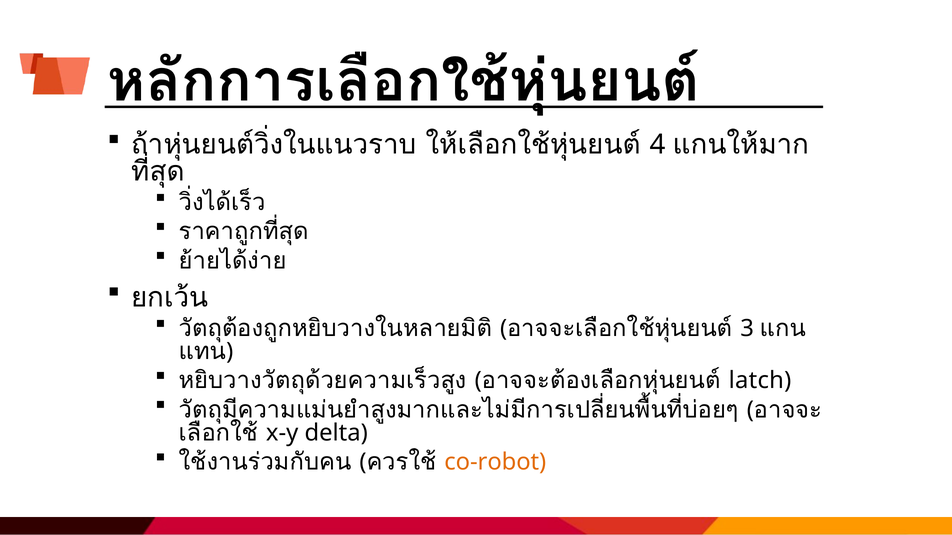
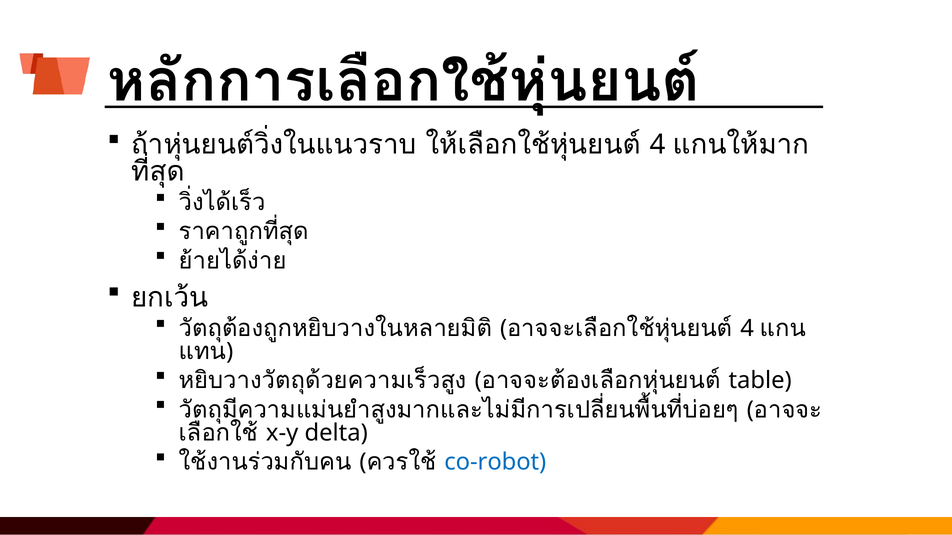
3: 3 -> 4 (747, 329)
latch: latch -> table (760, 381)
co-robot colour: orange -> blue (495, 462)
